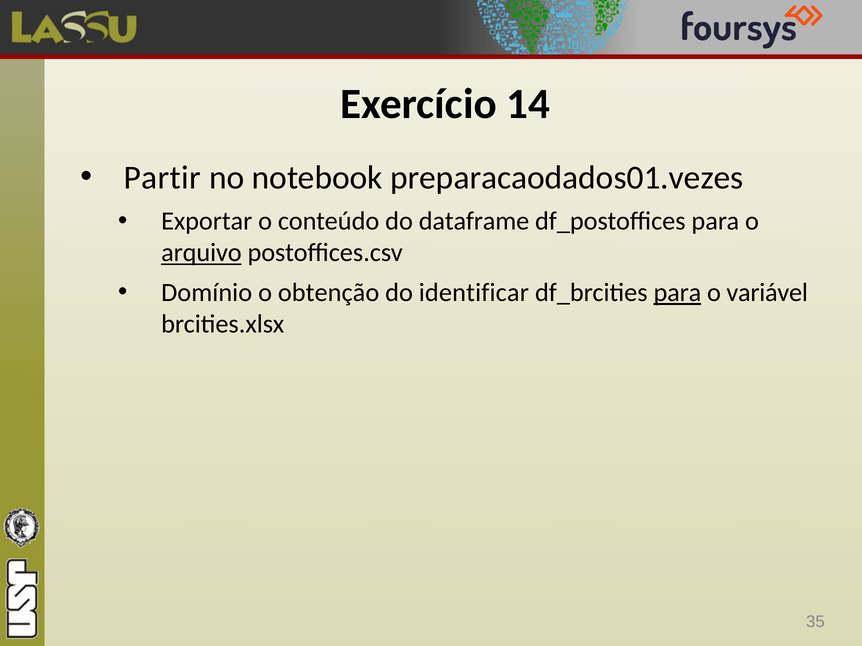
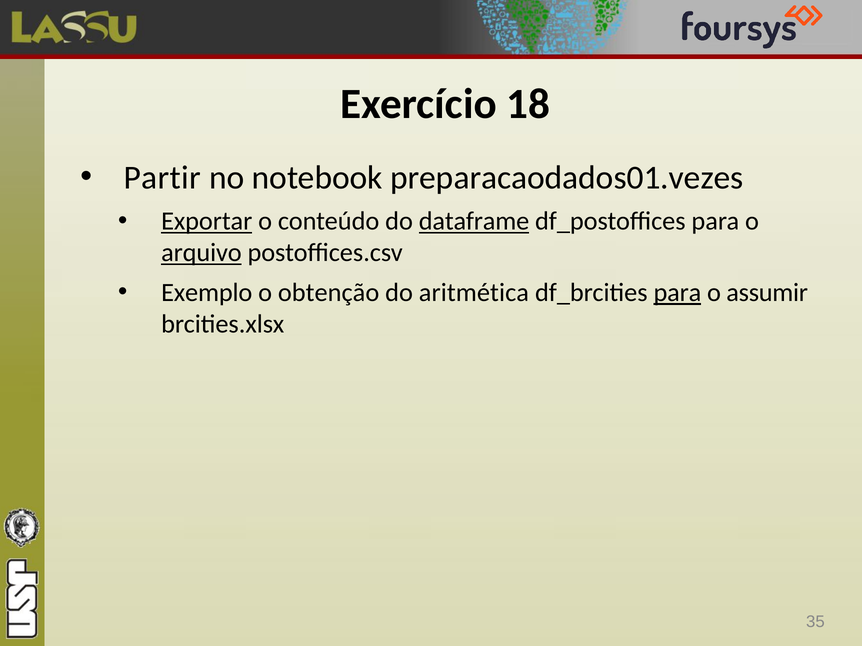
14: 14 -> 18 (528, 104)
Exportar underline: none -> present (207, 221)
dataframe underline: none -> present (474, 221)
Domínio: Domínio -> Exemplo (207, 293)
identificar: identificar -> aritmética (474, 293)
variável: variável -> assumir (767, 293)
